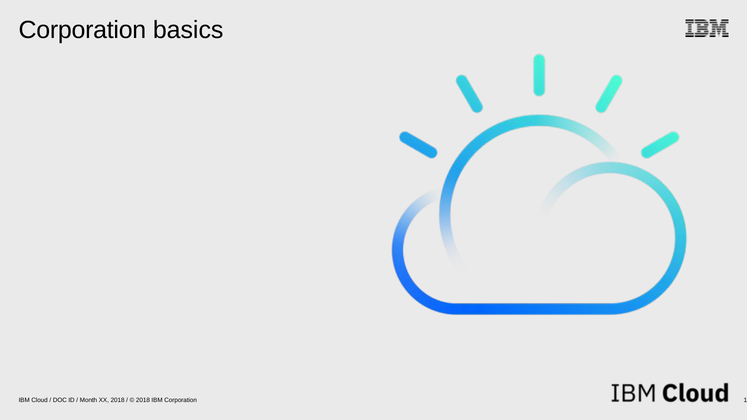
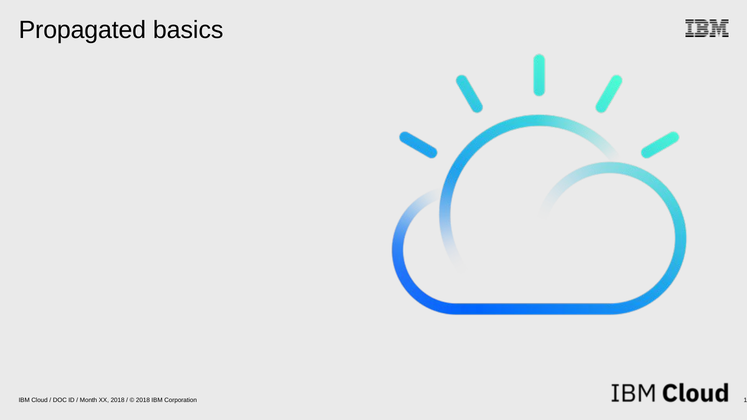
Corporation: Corporation -> Propagated (82, 30)
